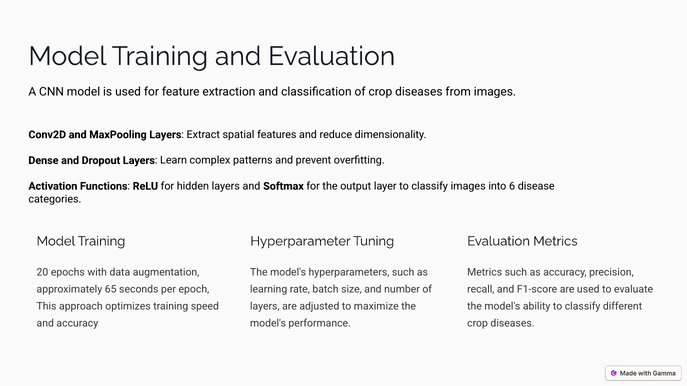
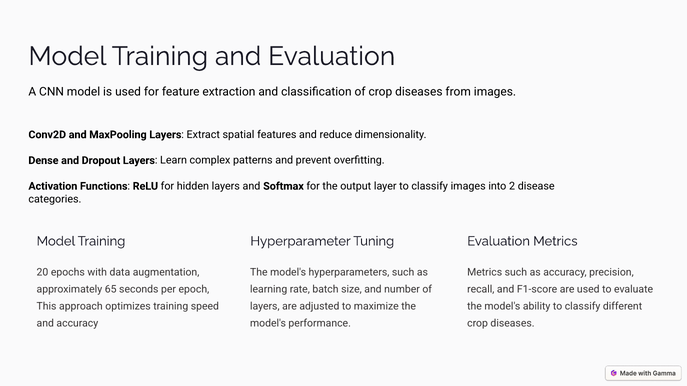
6: 6 -> 2 (512, 186)
